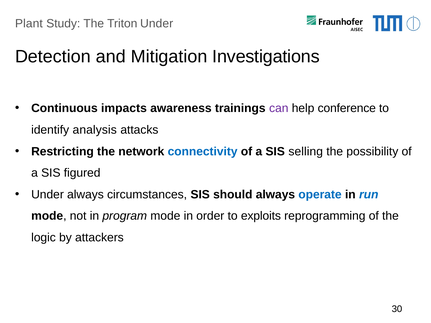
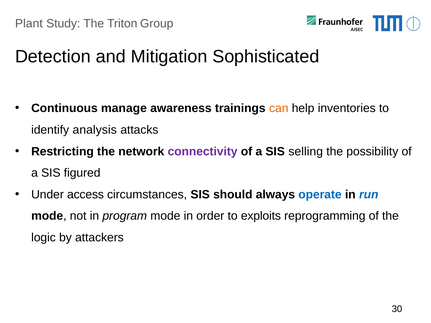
Triton Under: Under -> Group (157, 24)
Investigations: Investigations -> Sophisticated (266, 57)
impacts: impacts -> manage (124, 108)
can colour: purple -> orange (279, 108)
conference: conference -> inventories (347, 108)
connectivity colour: blue -> purple (203, 152)
Under always: always -> access (86, 195)
